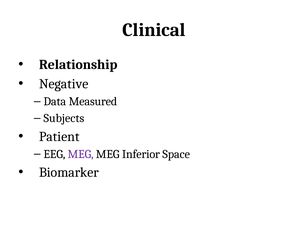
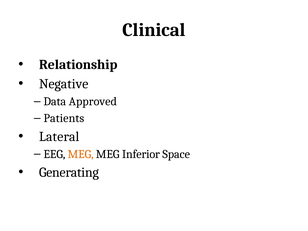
Measured: Measured -> Approved (93, 101)
Subjects: Subjects -> Patients (64, 118)
Patient: Patient -> Lateral (59, 136)
MEG colour: purple -> orange (81, 154)
Biomarker: Biomarker -> Generating (69, 172)
